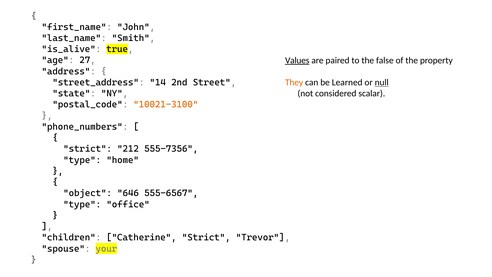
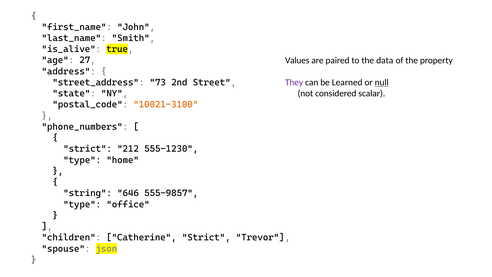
Values underline: present -> none (297, 60)
false: false -> data (385, 60)
14: 14 -> 73 (158, 82)
They colour: orange -> purple (294, 82)
555-7356: 555-7356 -> 555-1230 (171, 149)
object: object -> string (88, 193)
555-6567: 555-6567 -> 555-9857 (171, 193)
your: your -> json (106, 248)
